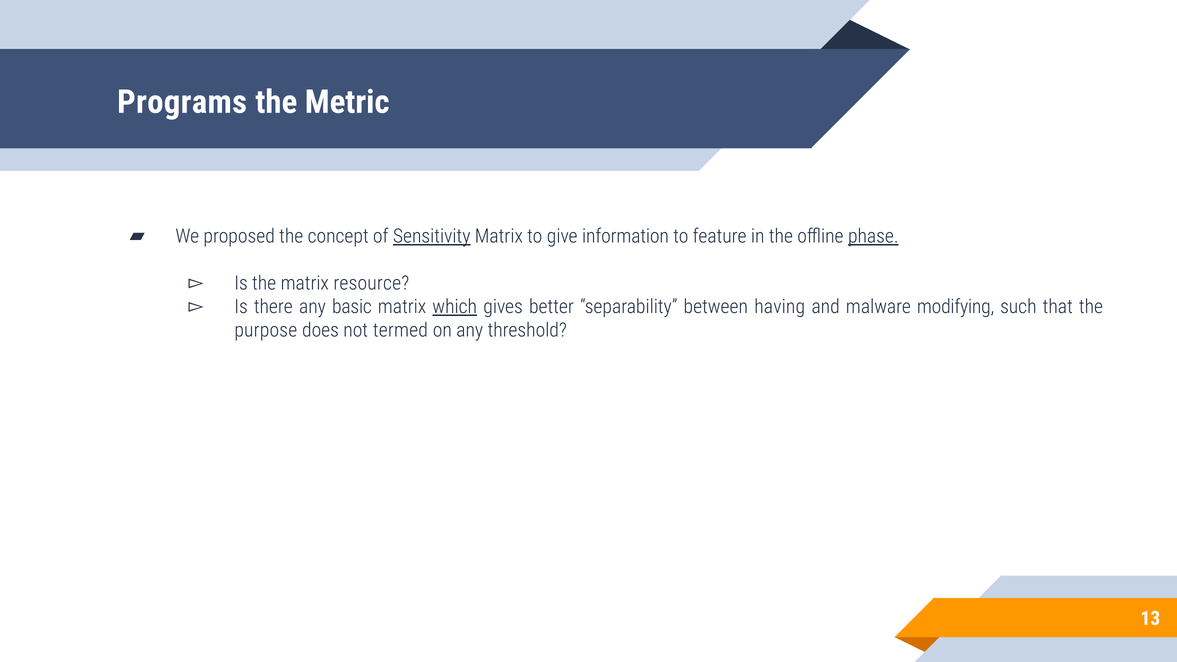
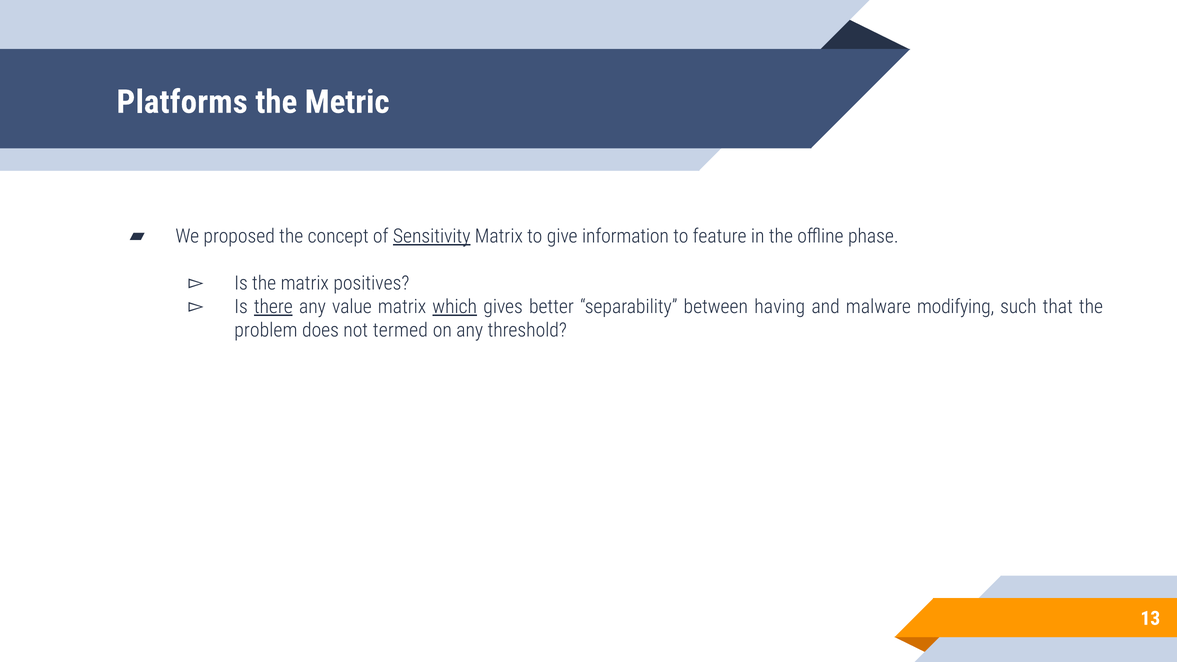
Programs: Programs -> Platforms (182, 102)
phase underline: present -> none (873, 236)
resource: resource -> positives (371, 283)
there underline: none -> present (273, 307)
basic: basic -> value (352, 307)
purpose: purpose -> problem (266, 330)
